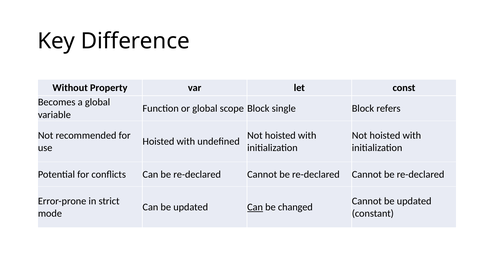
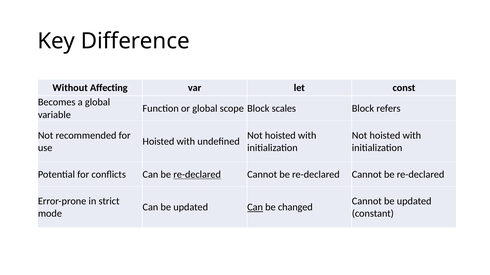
Property: Property -> Affecting (109, 88)
single: single -> scales (284, 109)
re-declared underline: none -> present (197, 175)
